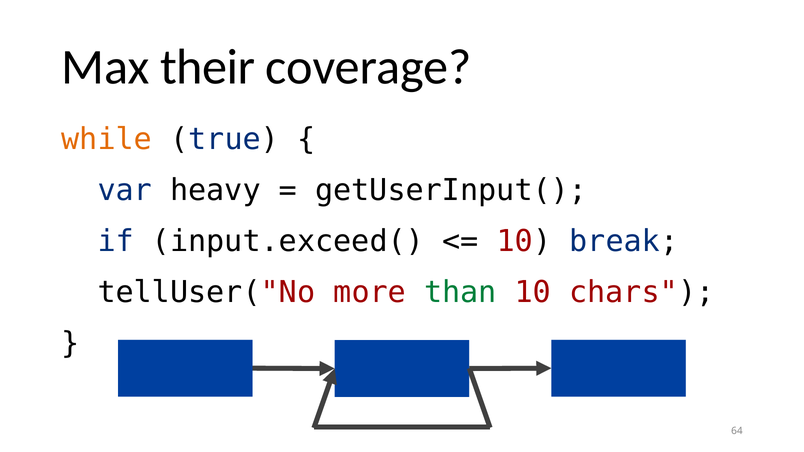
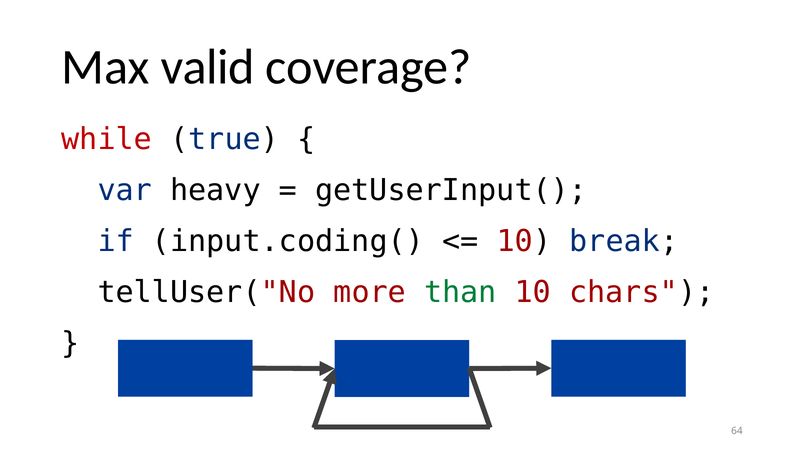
their: their -> valid (208, 67)
while colour: orange -> red (107, 139)
input.exceed(: input.exceed( -> input.coding( (288, 241)
